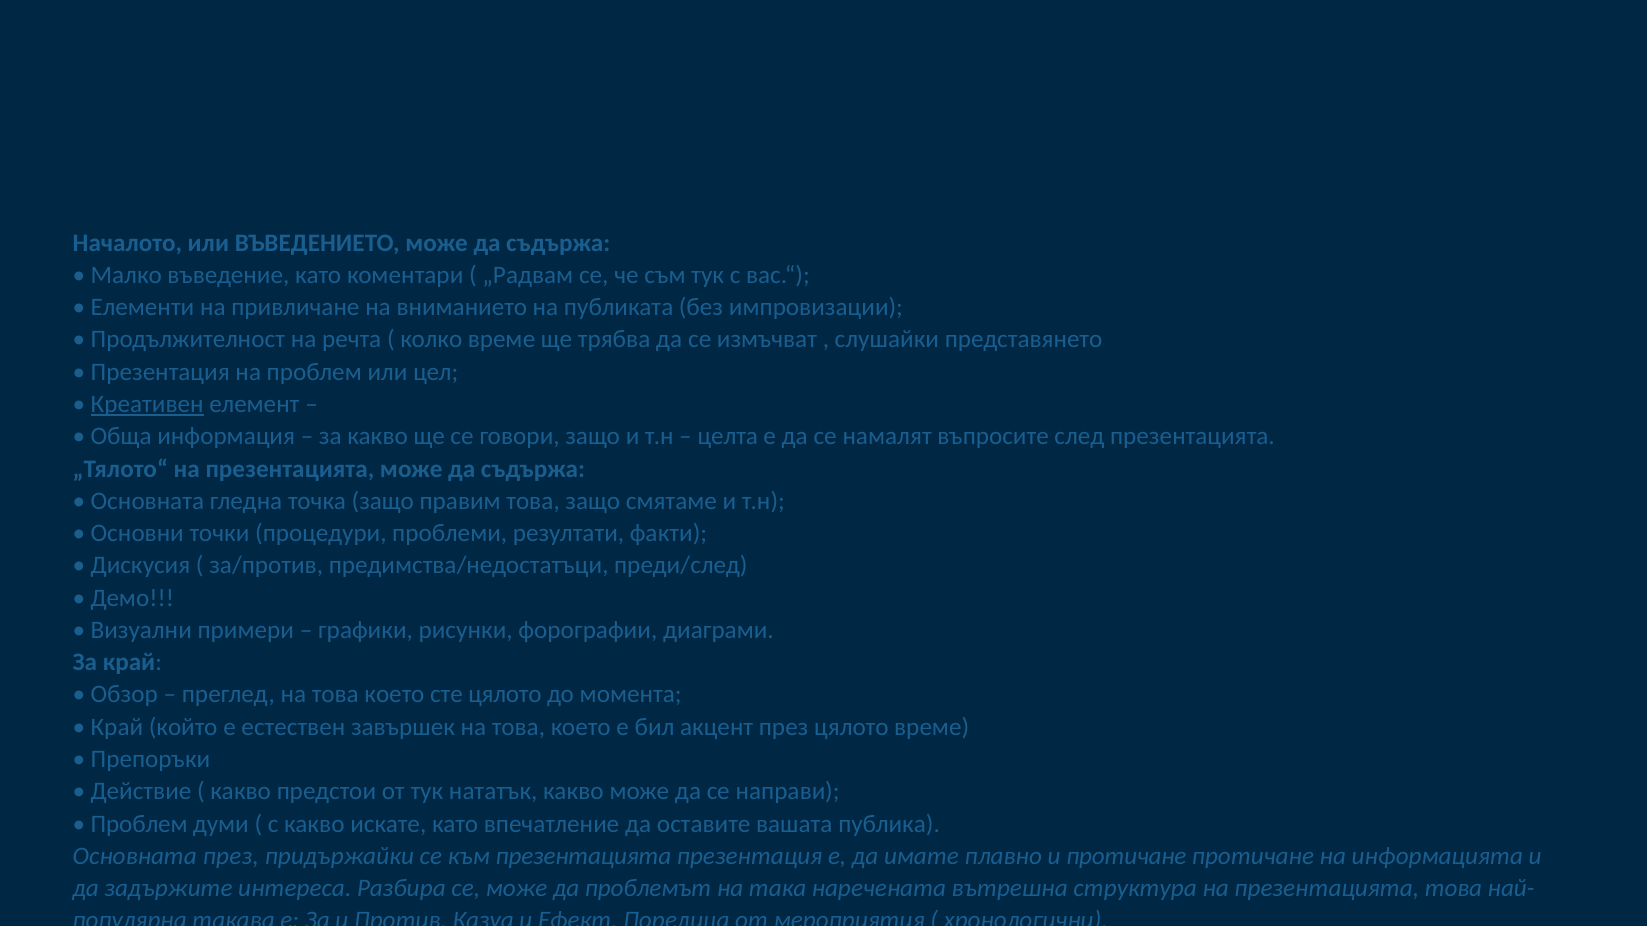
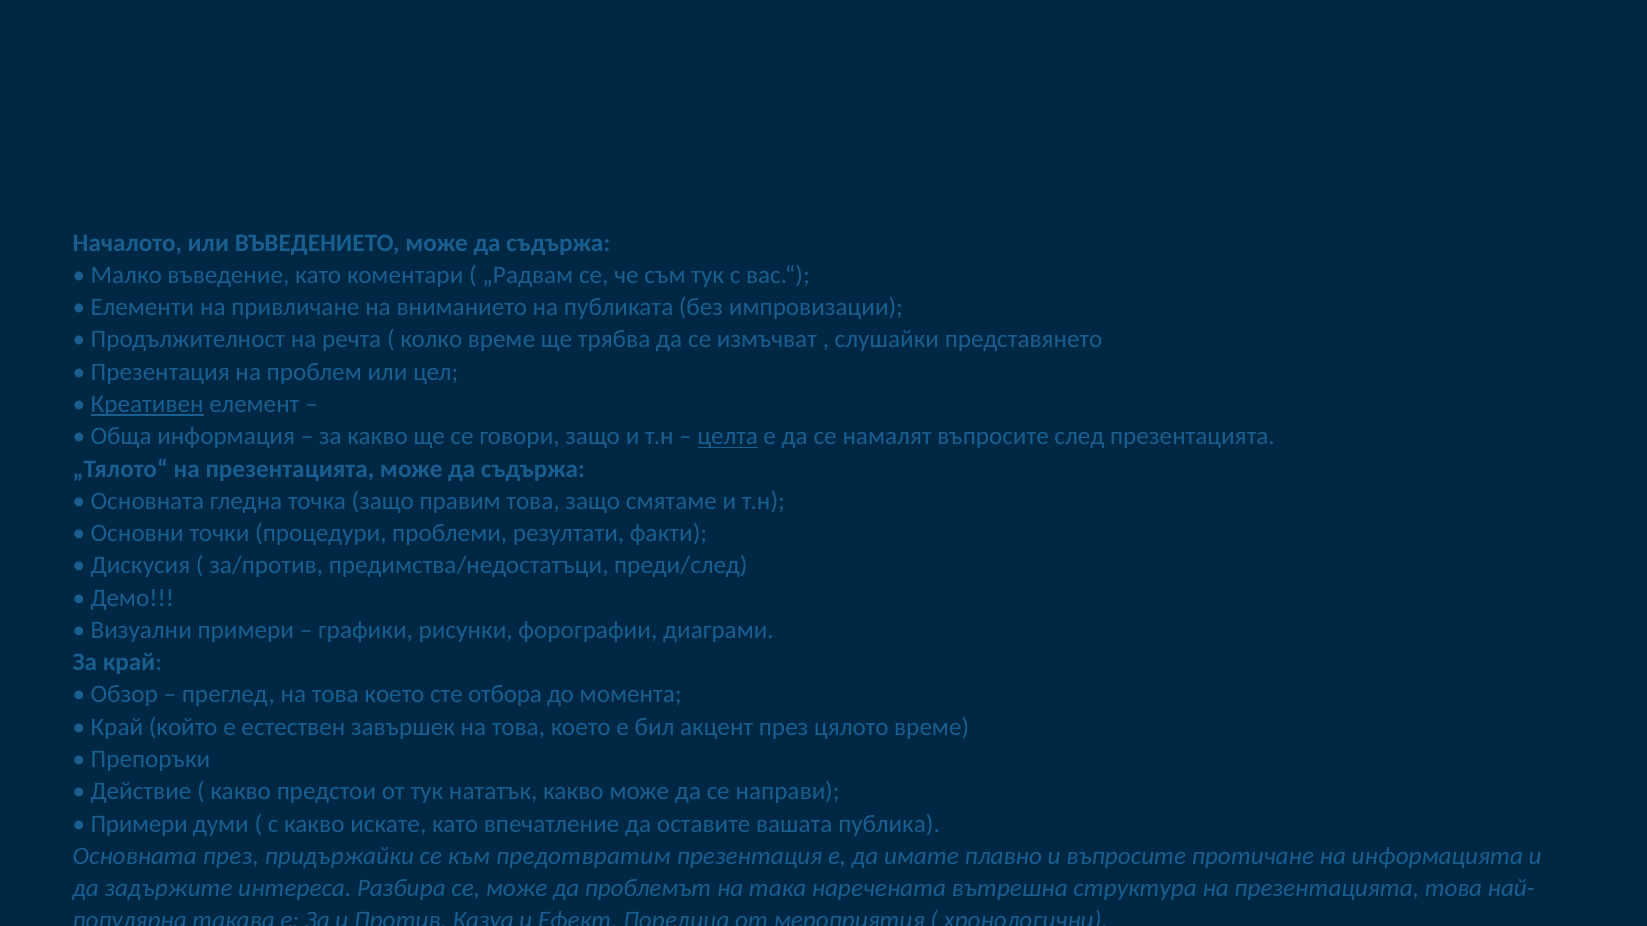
целта underline: none -> present (728, 437)
сте цялото: цялото -> отбора (505, 695)
Проблем: Проблем -> Примери (139, 824)
към презентацията: презентацията -> предотвратим (583, 857)
и протичане: протичане -> въпросите (1126, 857)
